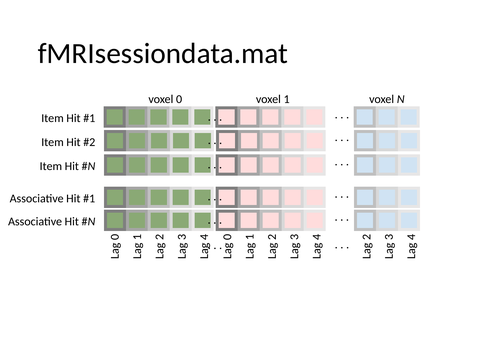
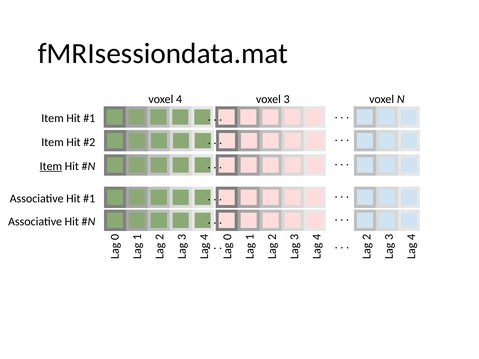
voxel 0: 0 -> 4 (179, 99)
voxel 1: 1 -> 3 (287, 99)
Item underline: none -> present (51, 166)
